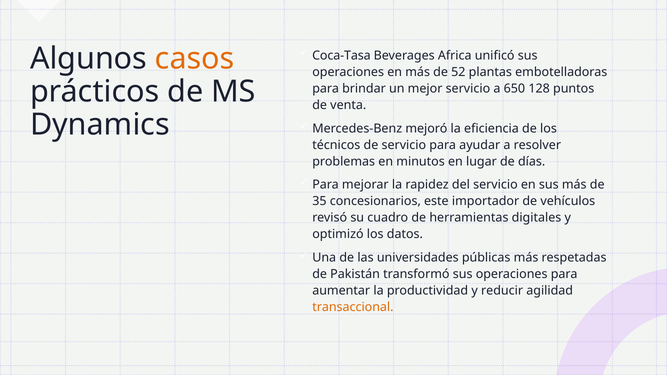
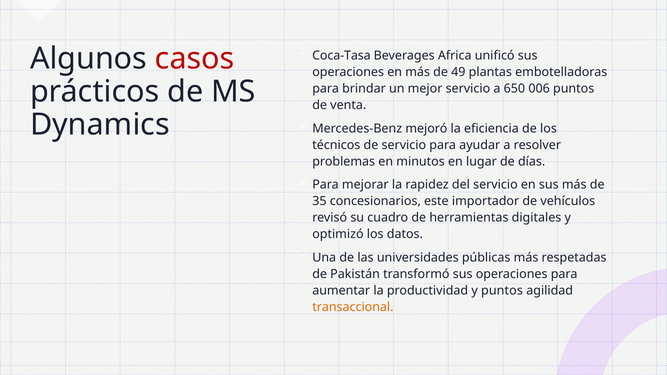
casos colour: orange -> red (195, 59)
52: 52 -> 49 (458, 72)
128: 128 -> 006 (539, 88)
y reducir: reducir -> puntos (502, 291)
